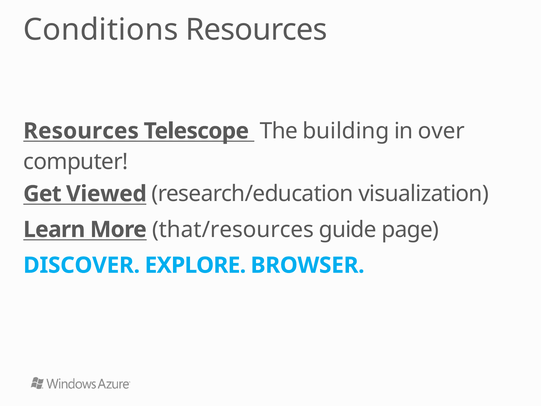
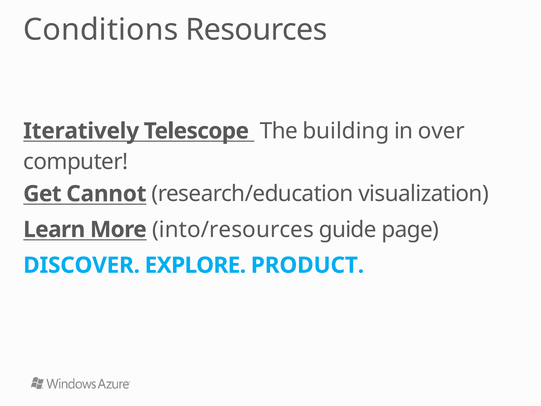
Resources: Resources -> Iteratively (81, 131)
Viewed: Viewed -> Cannot (106, 194)
that/resources: that/resources -> into/resources (233, 229)
BROWSER: BROWSER -> PRODUCT (307, 265)
